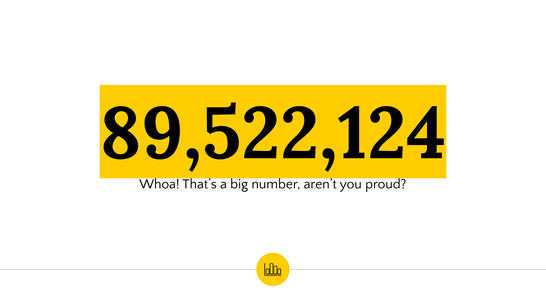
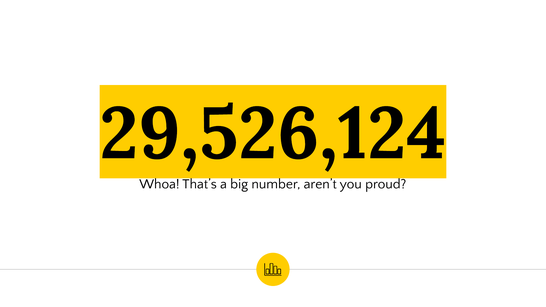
89,522,124: 89,522,124 -> 29,526,124 (273, 134)
